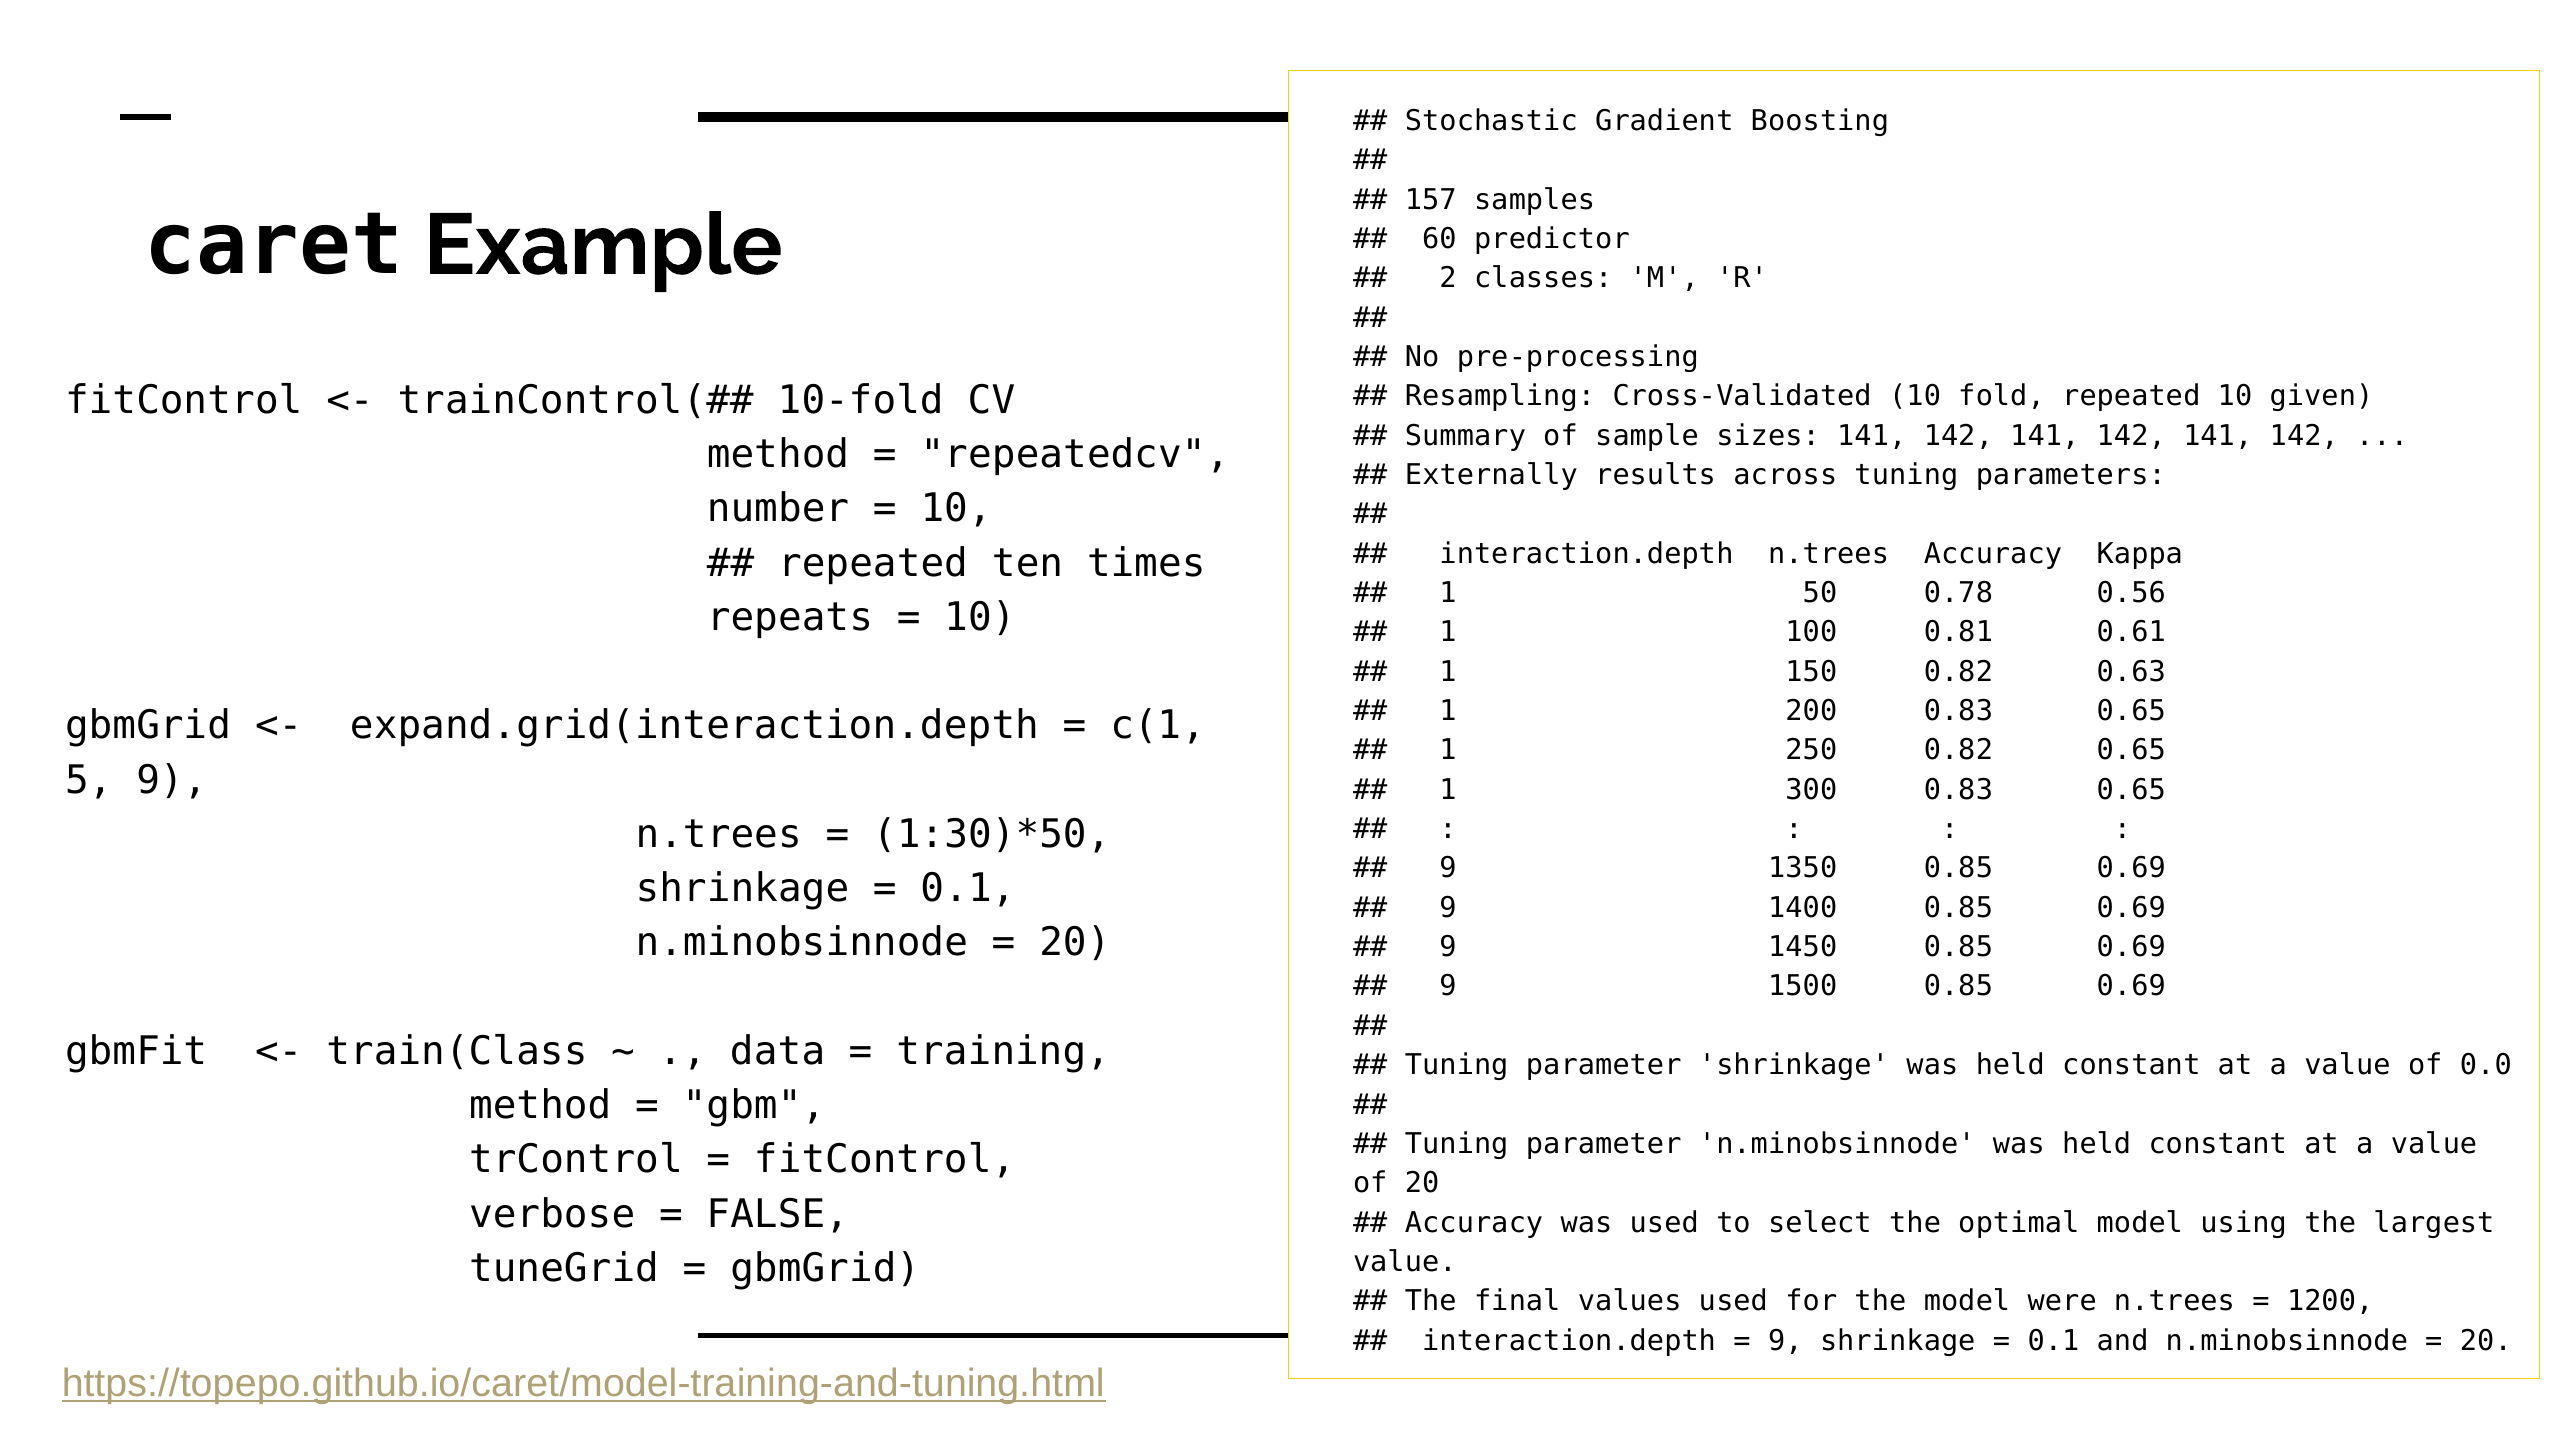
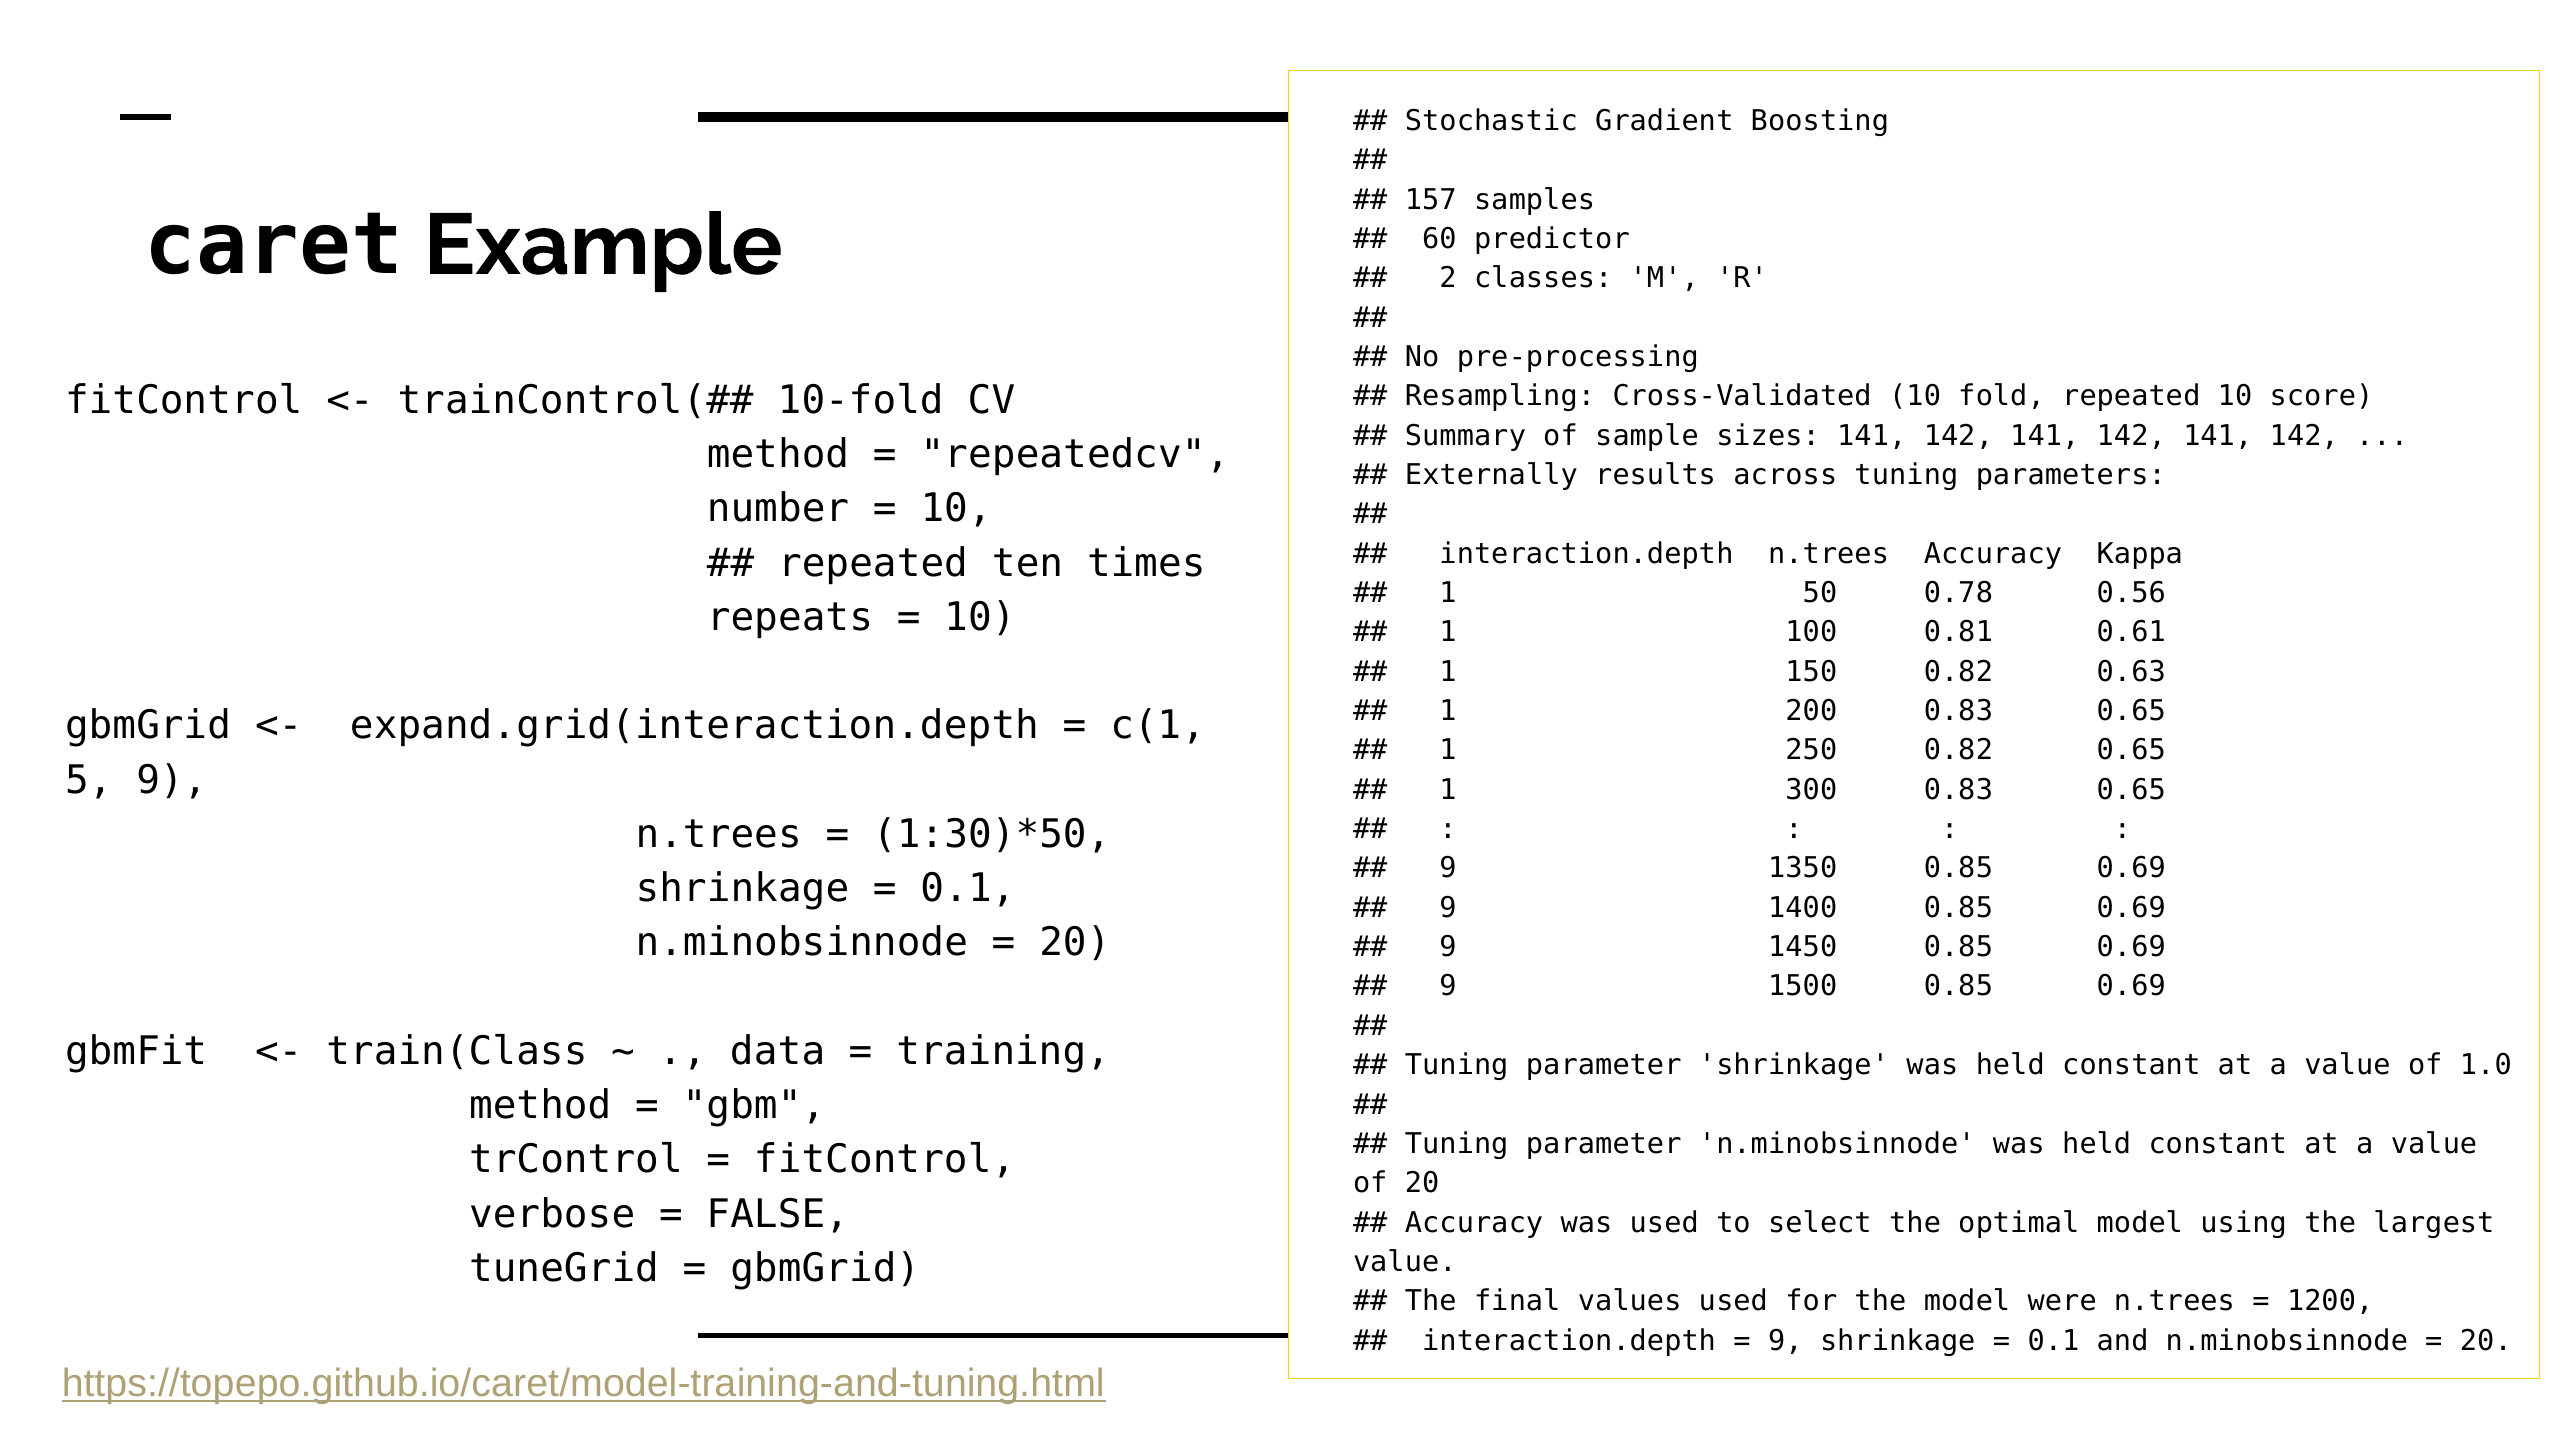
given: given -> score (2321, 396)
0.0: 0.0 -> 1.0 (2486, 1065)
